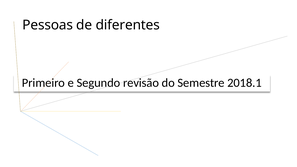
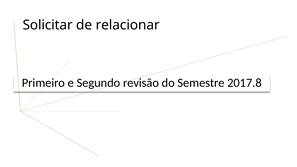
Pessoas: Pessoas -> Solicitar (48, 25)
diferentes: diferentes -> relacionar (128, 25)
2018.1: 2018.1 -> 2017.8 (244, 83)
